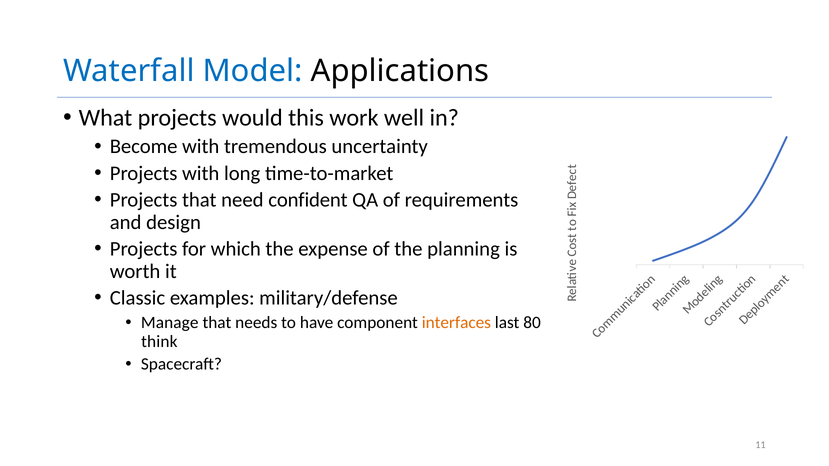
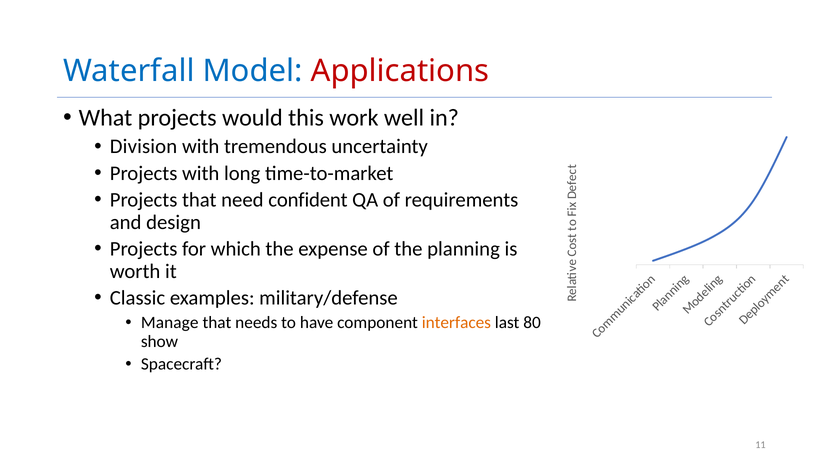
Applications colour: black -> red (400, 71)
Become: Become -> Division (144, 147)
think: think -> show (159, 342)
